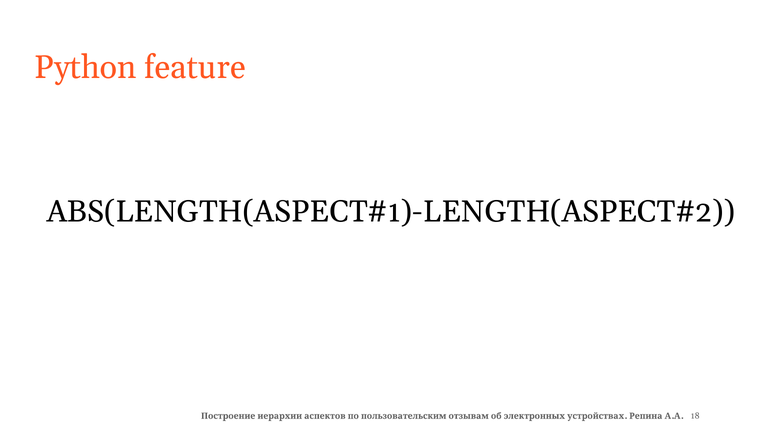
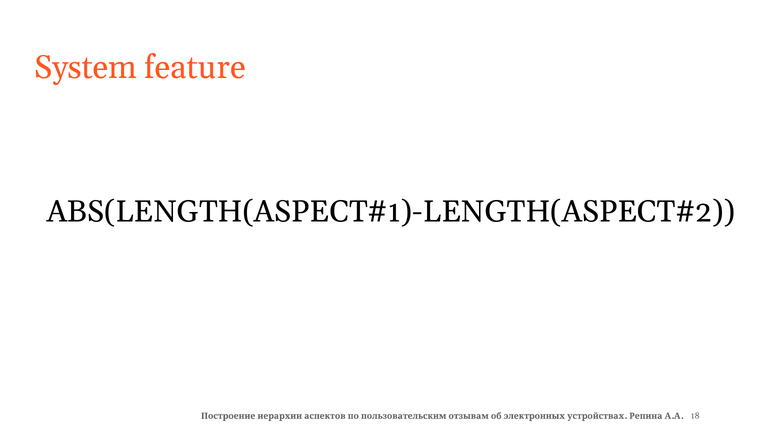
Python: Python -> System (86, 68)
